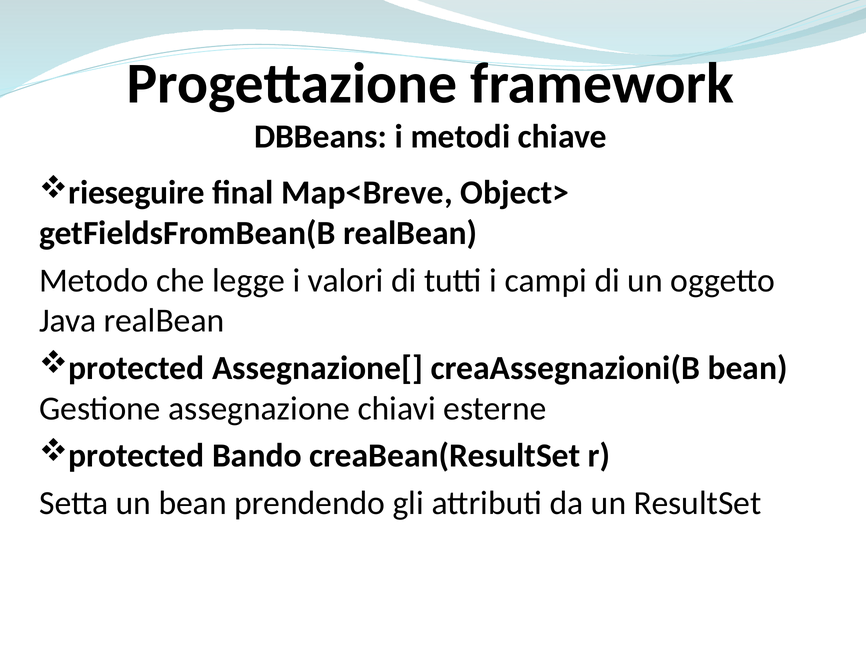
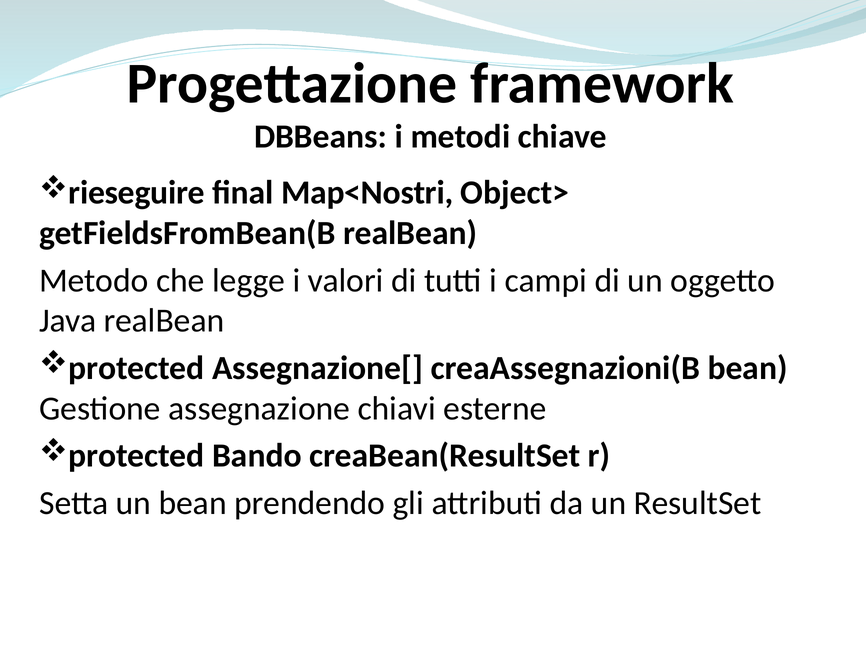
Map<Breve: Map<Breve -> Map<Nostri (367, 193)
